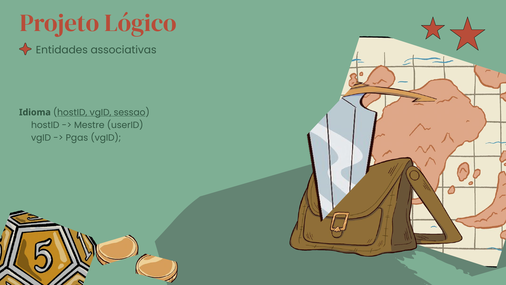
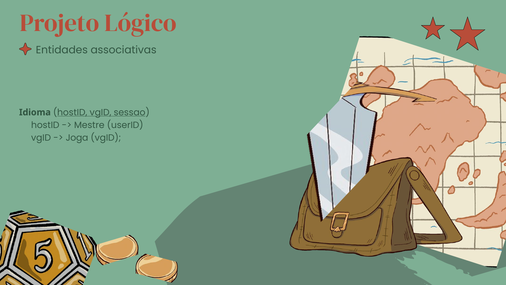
Pgas: Pgas -> Joga (77, 138)
